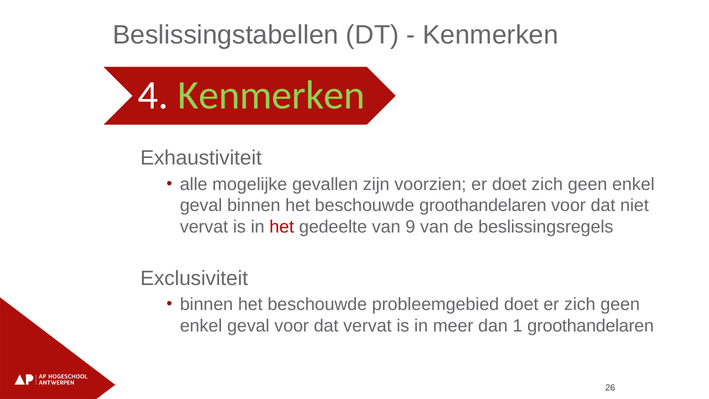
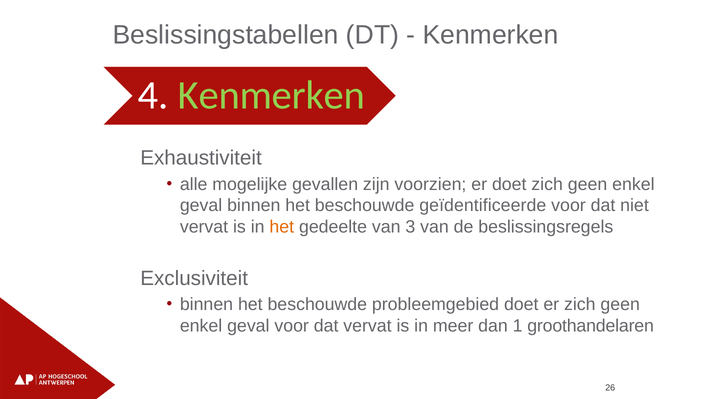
beschouwde groothandelaren: groothandelaren -> geïdentificeerde (483, 205)
het colour: red -> orange (282, 227)
9: 9 -> 3 (410, 227)
